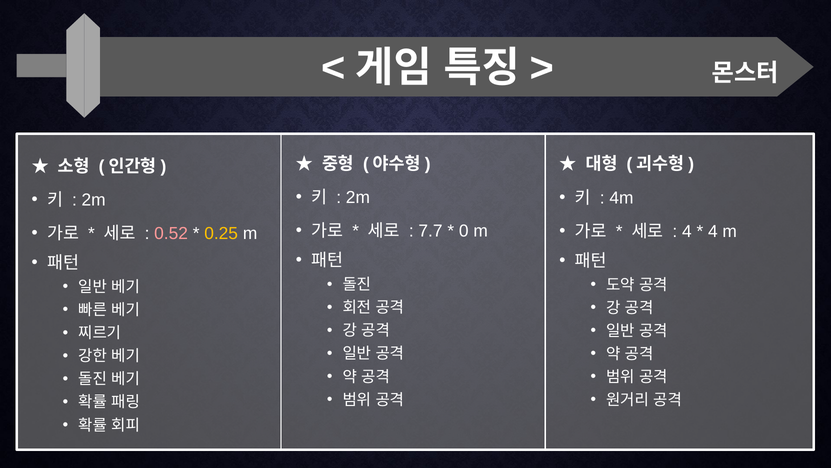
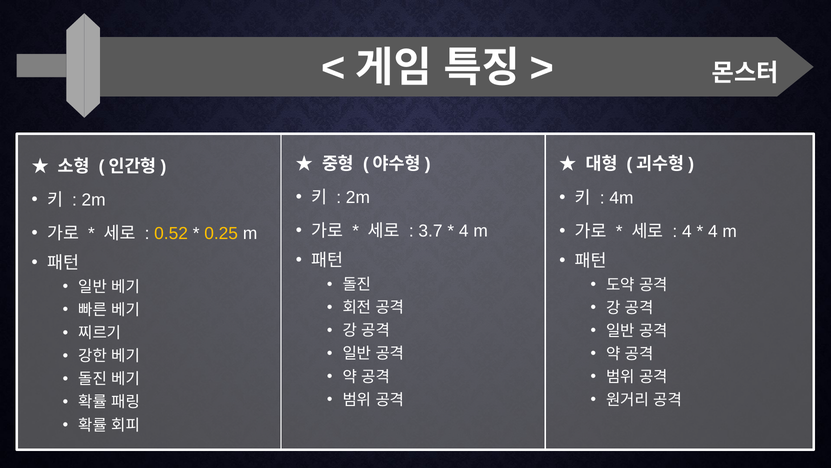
7.7: 7.7 -> 3.7 (431, 231)
0: 0 -> 4 (464, 231)
0.52 colour: pink -> yellow (171, 233)
